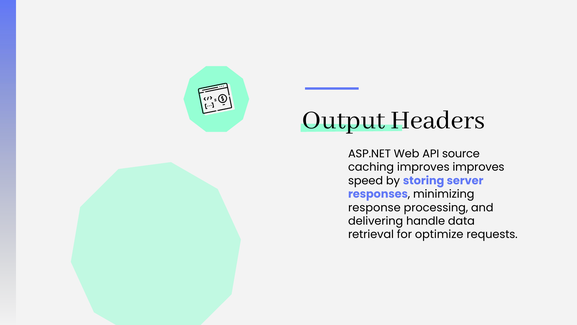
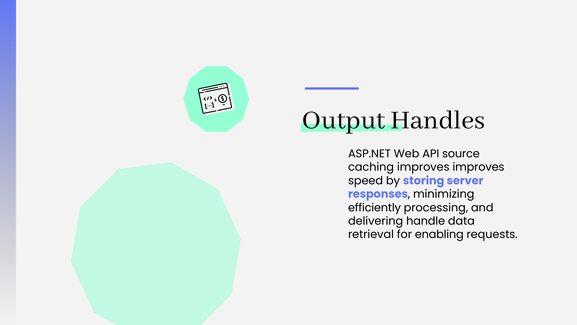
Headers: Headers -> Handles (438, 119)
response: response -> efficiently (374, 207)
optimize: optimize -> enabling (439, 234)
